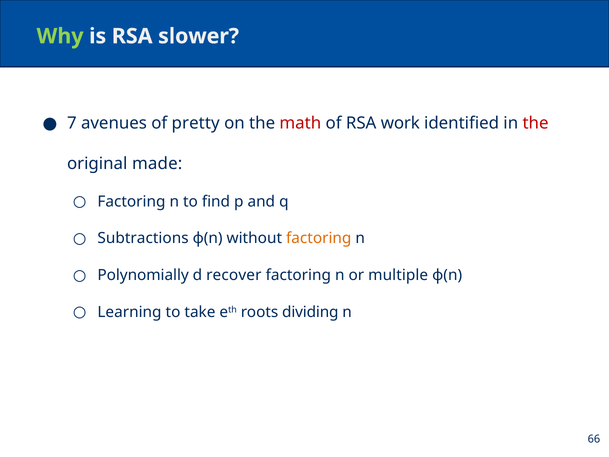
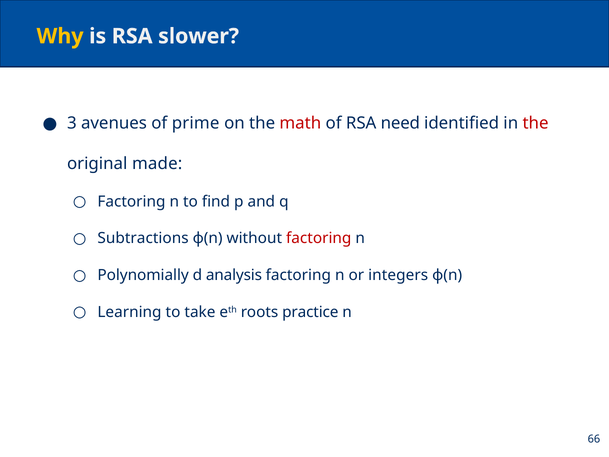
Why colour: light green -> yellow (60, 36)
7: 7 -> 3 (72, 123)
pretty: pretty -> prime (196, 123)
work: work -> need (400, 123)
factoring colour: orange -> red (319, 238)
recover: recover -> analysis (234, 275)
multiple: multiple -> integers (398, 275)
dividing: dividing -> practice (310, 312)
